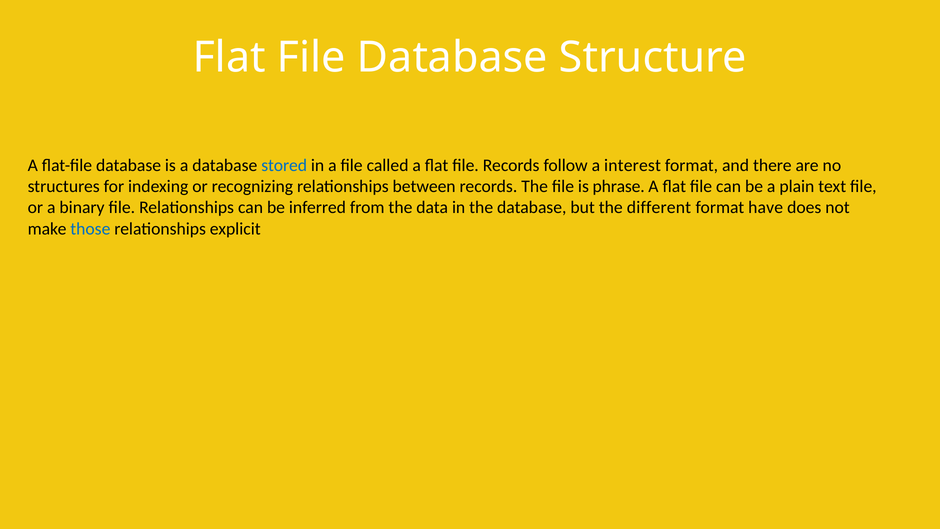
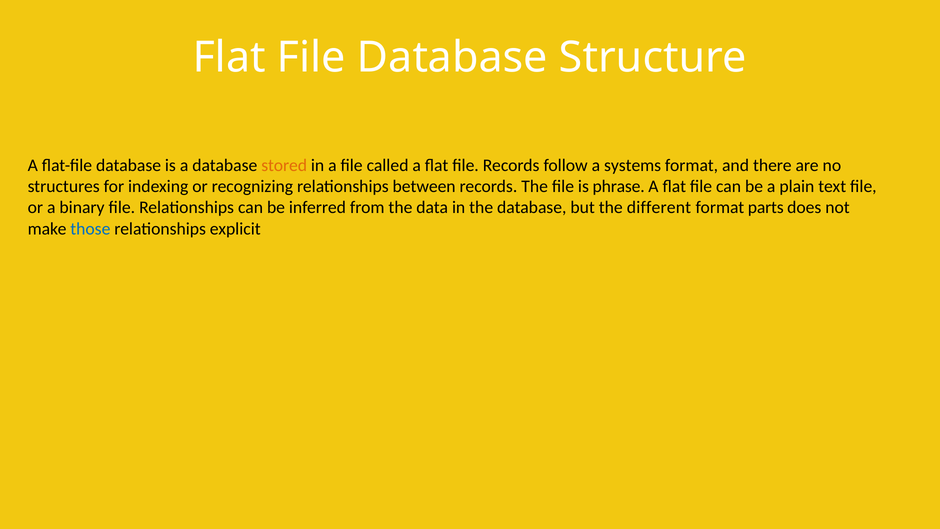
stored colour: blue -> orange (284, 165)
interest: interest -> systems (633, 165)
have: have -> parts (766, 207)
